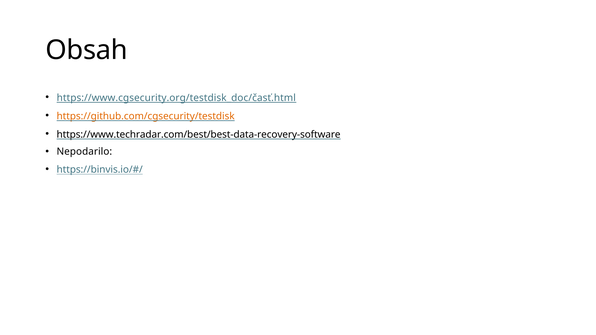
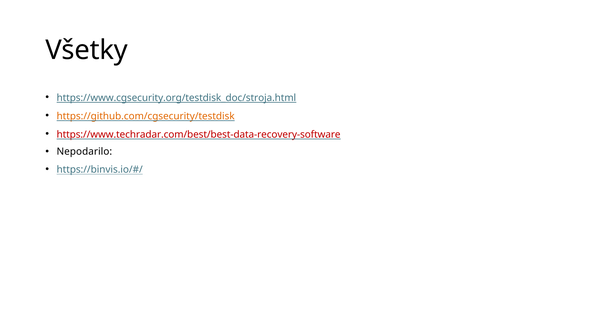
Obsah: Obsah -> Všetky (87, 50)
https://www.cgsecurity.org/testdisk_doc/časť.html: https://www.cgsecurity.org/testdisk_doc/časť.html -> https://www.cgsecurity.org/testdisk_doc/stroja.html (176, 98)
https://www.techradar.com/best/best-data-recovery-software colour: black -> red (199, 135)
